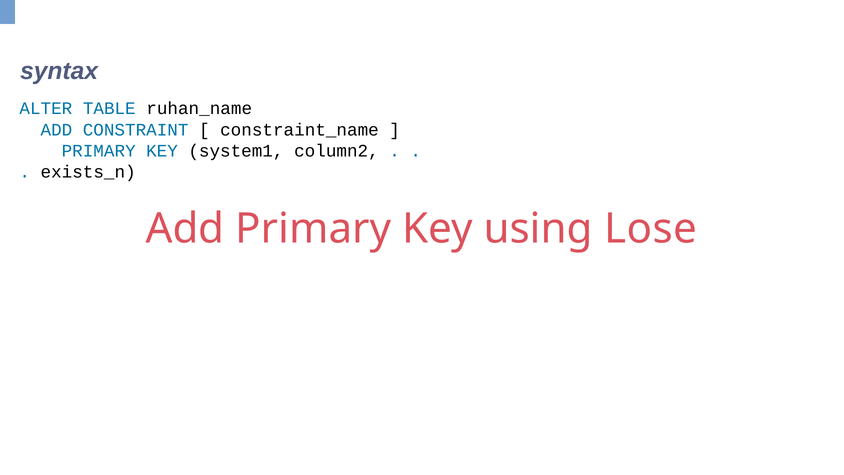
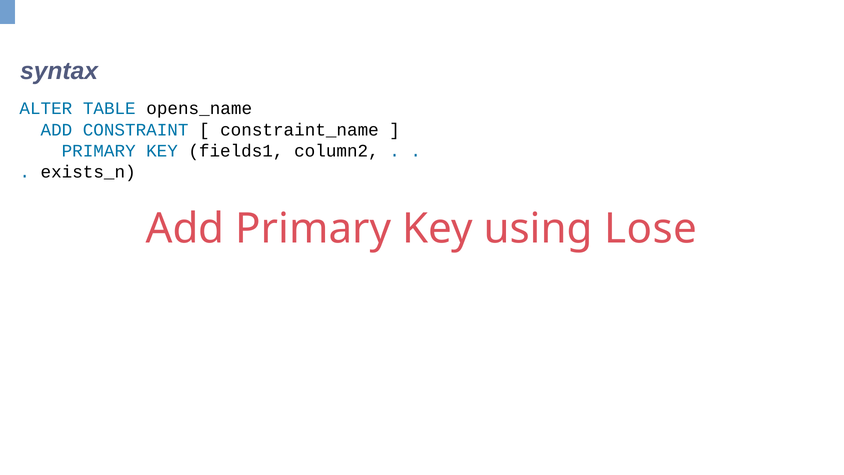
ruhan_name: ruhan_name -> opens_name (199, 109)
system1: system1 -> fields1 (236, 151)
